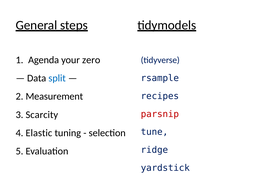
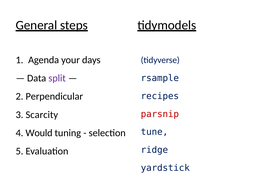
zero: zero -> days (91, 60)
split colour: blue -> purple (57, 78)
Measurement: Measurement -> Perpendicular (54, 96)
Elastic: Elastic -> Would (39, 133)
